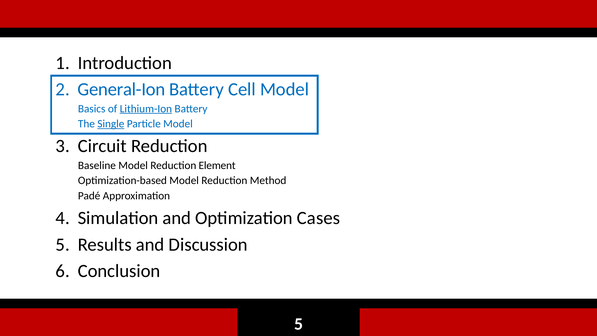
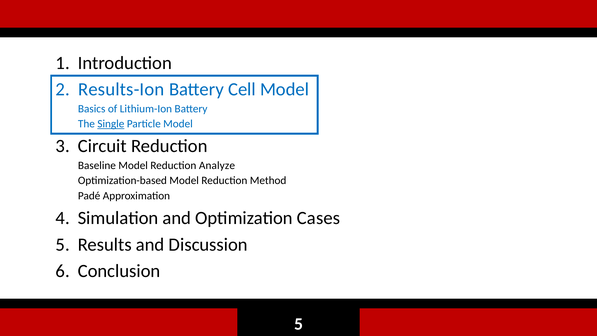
General-Ion: General-Ion -> Results-Ion (121, 89)
Lithium-Ion underline: present -> none (146, 109)
Element: Element -> Analyze (217, 165)
